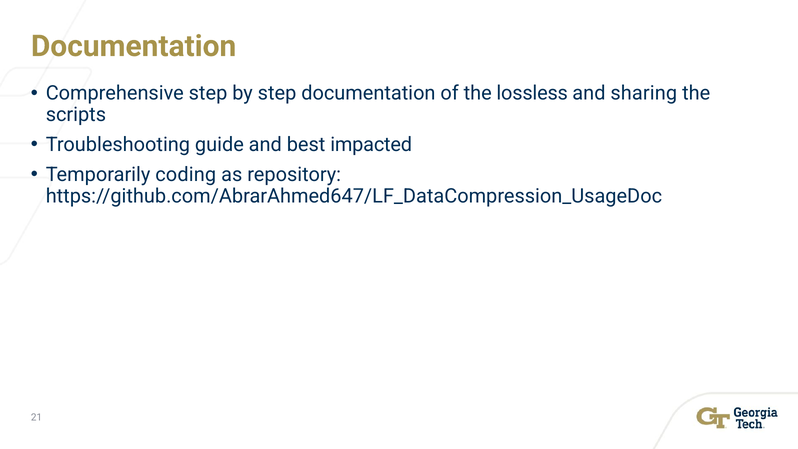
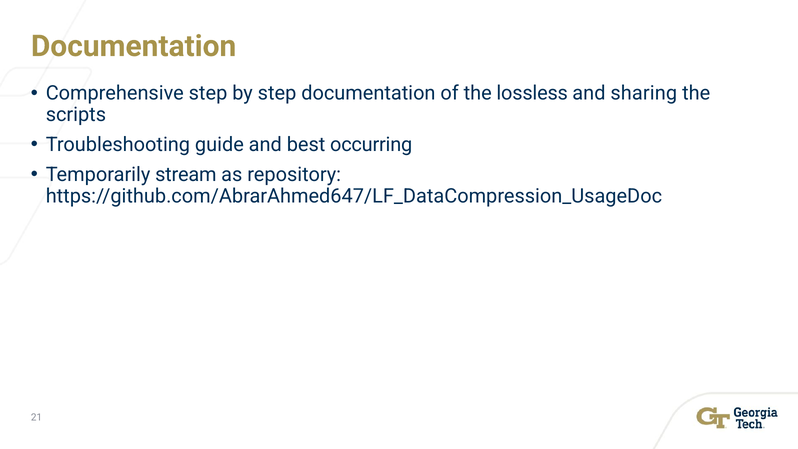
impacted: impacted -> occurring (371, 145)
coding: coding -> stream (186, 174)
